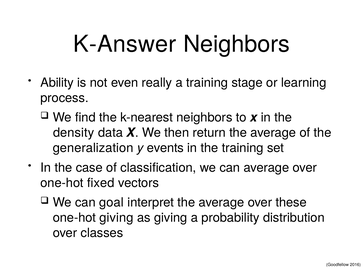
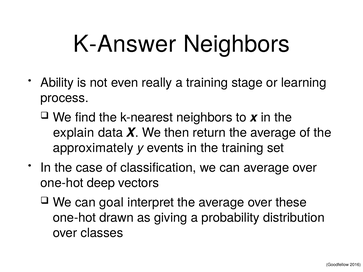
density: density -> explain (74, 133)
generalization: generalization -> approximately (93, 148)
fixed: fixed -> deep (101, 183)
one-hot giving: giving -> drawn (117, 218)
